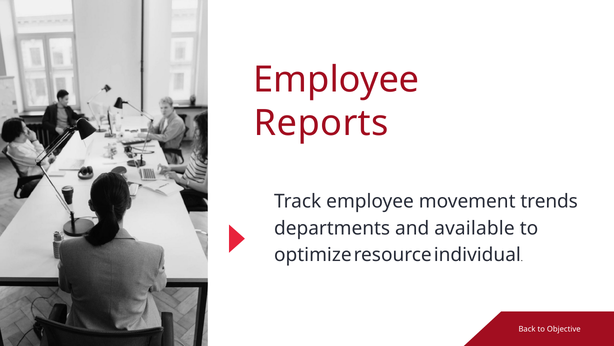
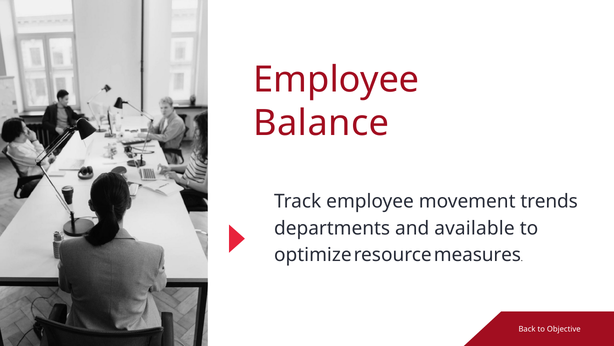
Reports: Reports -> Balance (321, 123)
individual: individual -> measures (477, 255)
